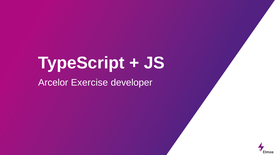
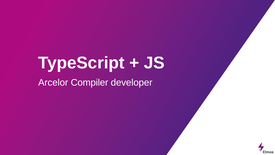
Exercise: Exercise -> Compiler (89, 82)
